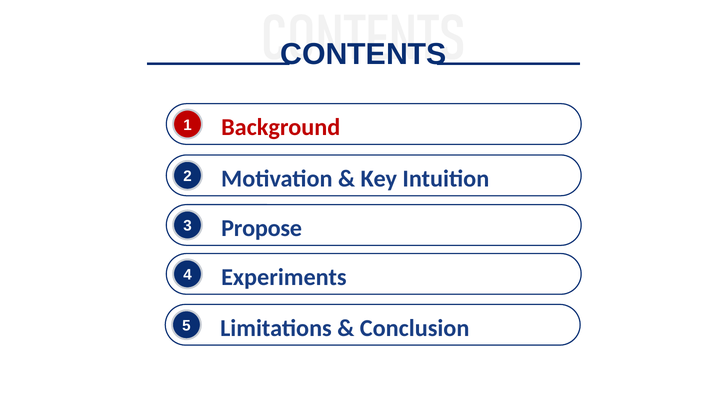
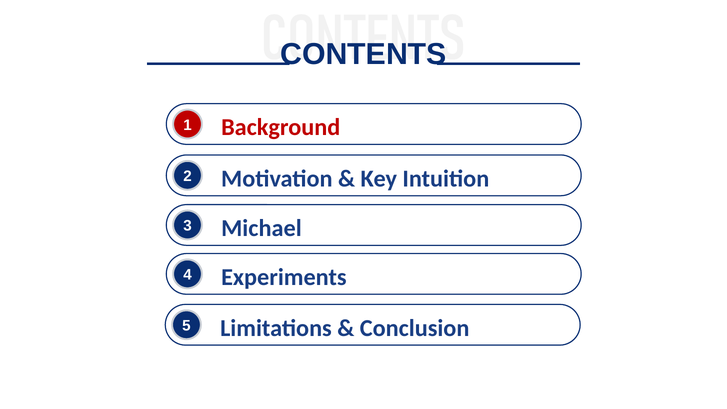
Propose: Propose -> Michael (261, 228)
